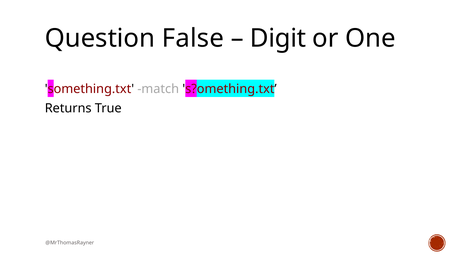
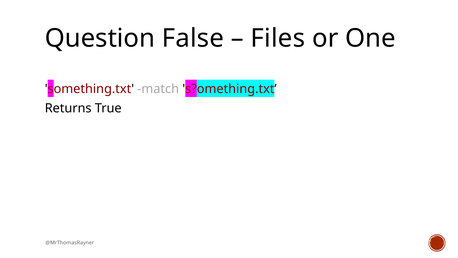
Digit: Digit -> Files (278, 38)
